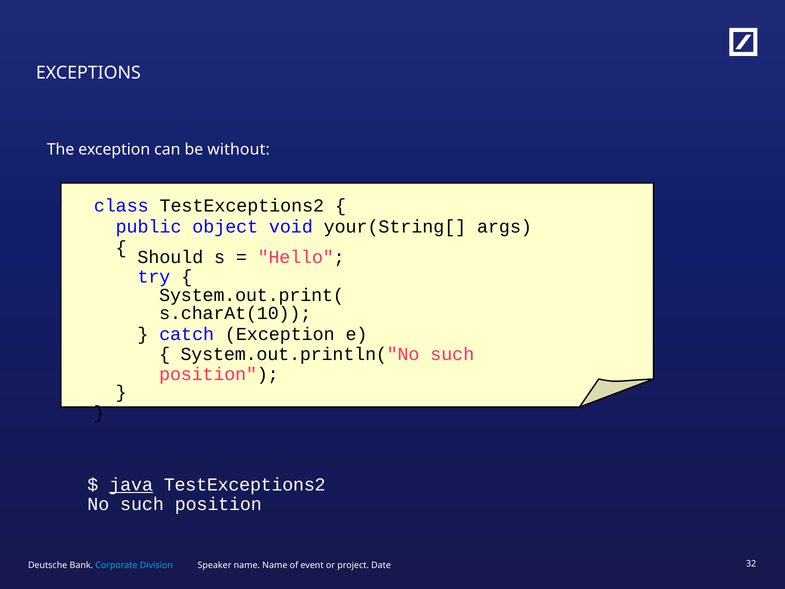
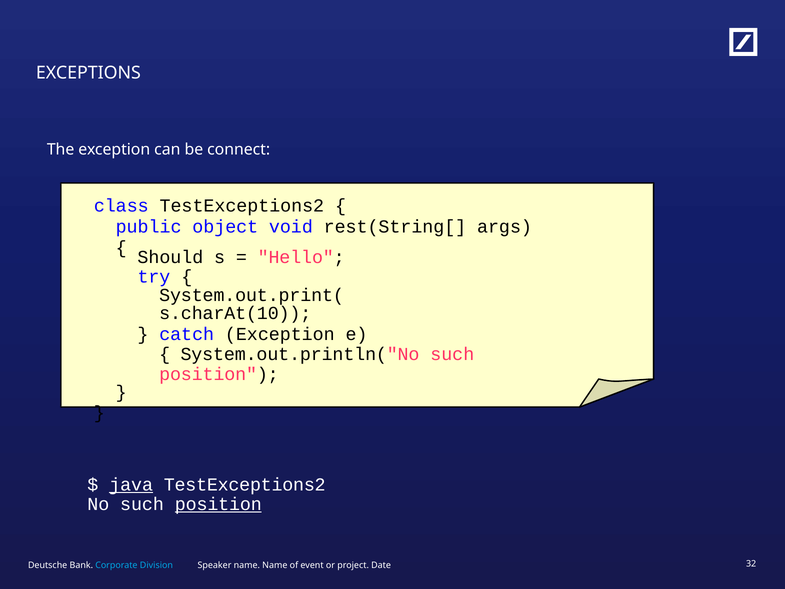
without: without -> connect (239, 150)
your(String[: your(String[ -> rest(String[ (395, 227)
position underline: none -> present (218, 504)
